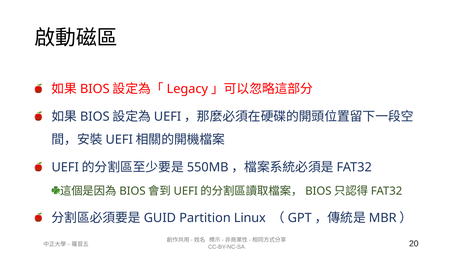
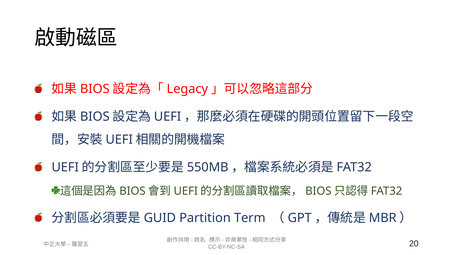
Linux: Linux -> Term (250, 218)
